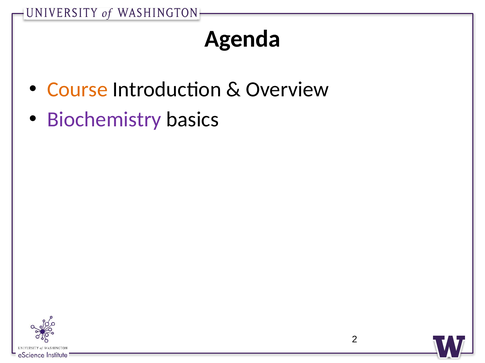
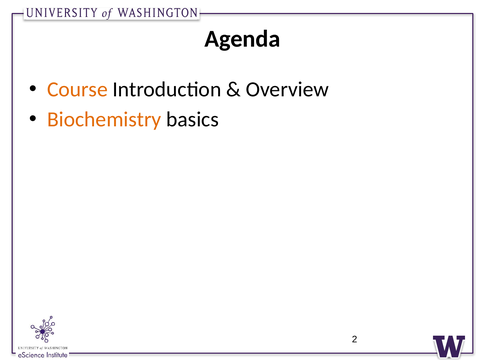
Biochemistry colour: purple -> orange (104, 120)
